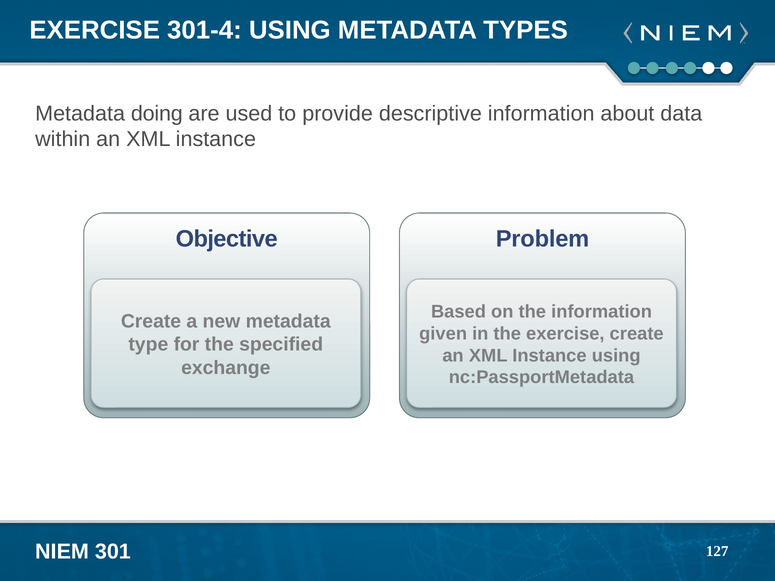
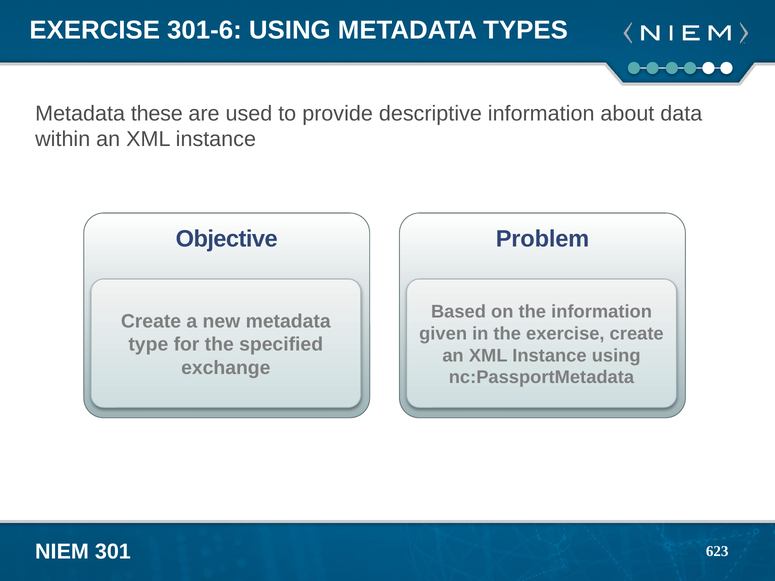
301-4: 301-4 -> 301-6 (204, 30)
doing: doing -> these (157, 113)
127: 127 -> 623 (717, 552)
